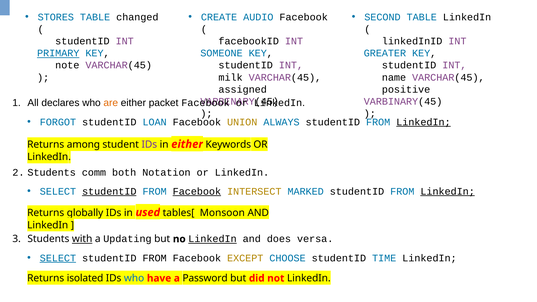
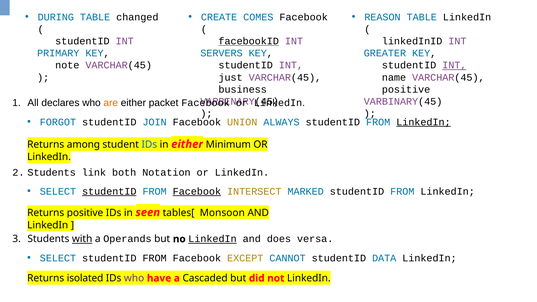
STORES: STORES -> DURING (56, 17)
AUDIO: AUDIO -> COMES (258, 17)
SECOND: SECOND -> REASON (382, 17)
facebookID underline: none -> present (249, 41)
PRIMARY underline: present -> none (58, 53)
SOMEONE: SOMEONE -> SERVERS (222, 53)
INT underline: none -> present (454, 65)
milk: milk -> just (231, 77)
assigned: assigned -> business (243, 90)
LOAN: LOAN -> JOIN (155, 122)
IDs colour: purple -> blue (149, 145)
Keywords: Keywords -> Minimum (228, 145)
comm: comm -> link (94, 172)
LinkedIn underline: present -> none (448, 191)
globally: globally -> positive (85, 213)
used: used -> seen (148, 212)
Updating: Updating -> Operands (127, 239)
SELECT underline: present -> none (58, 258)
CHOOSE: CHOOSE -> CANNOT (288, 258)
TIME: TIME -> DATA (384, 258)
who colour: blue -> purple (134, 278)
Password: Password -> Cascaded (205, 278)
